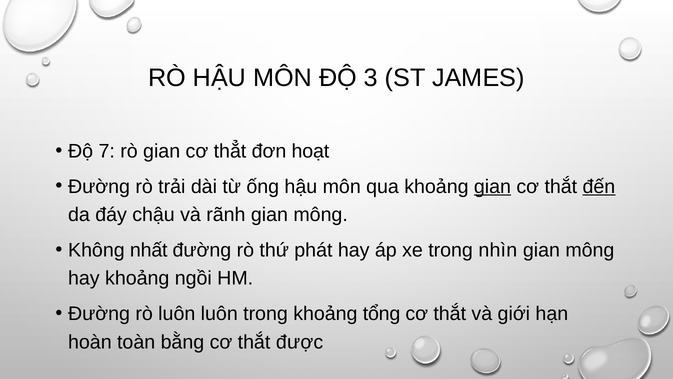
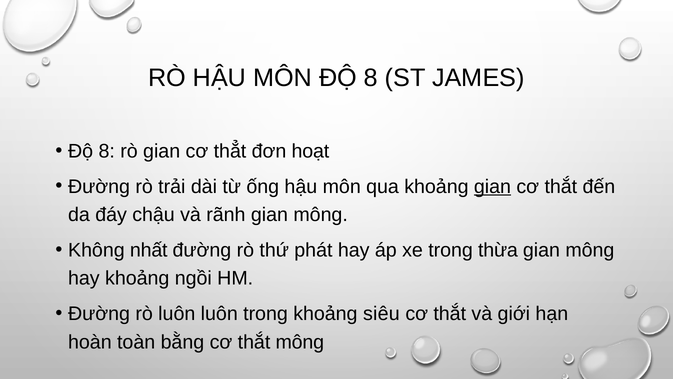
MÔN ĐỘ 3: 3 -> 8 (371, 78)
7: 7 -> 8 (107, 151)
đến underline: present -> none (599, 186)
nhìn: nhìn -> thừa (498, 250)
tổng: tổng -> siêu (381, 313)
thắt được: được -> mông (300, 342)
